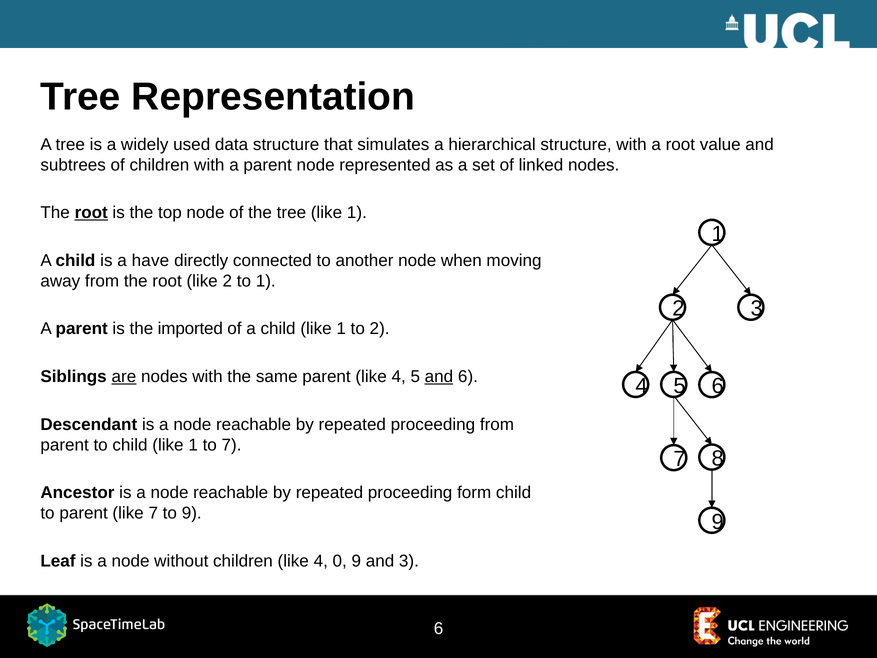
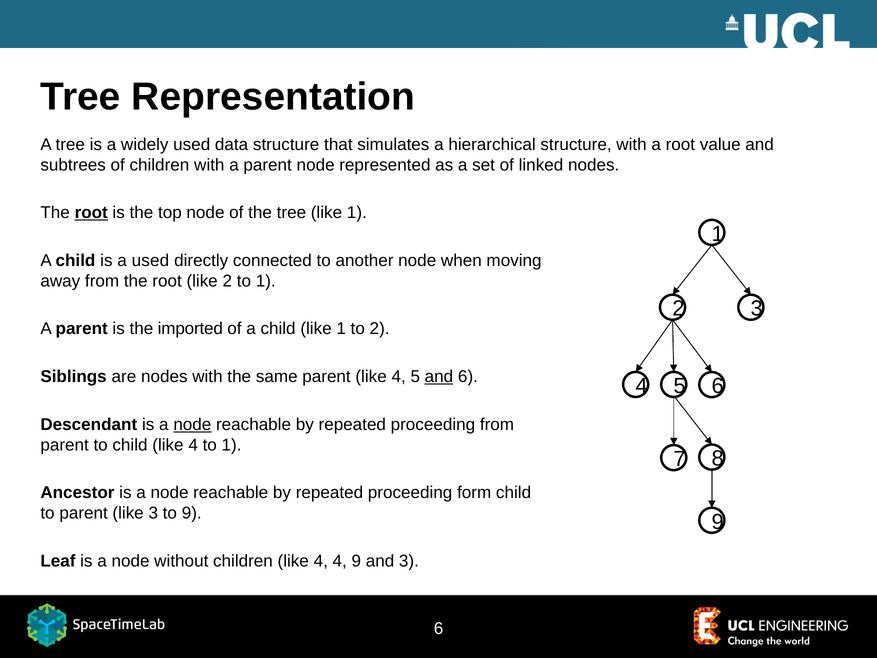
a have: have -> used (150, 260)
are underline: present -> none (124, 376)
node underline: none -> present (192, 424)
to child like 1: 1 -> 4 (193, 445)
7: 7 -> 1 (232, 445)
like 7: 7 -> 3 (153, 513)
4 0: 0 -> 4 (340, 561)
